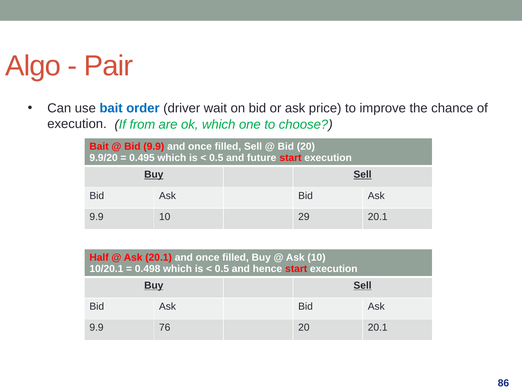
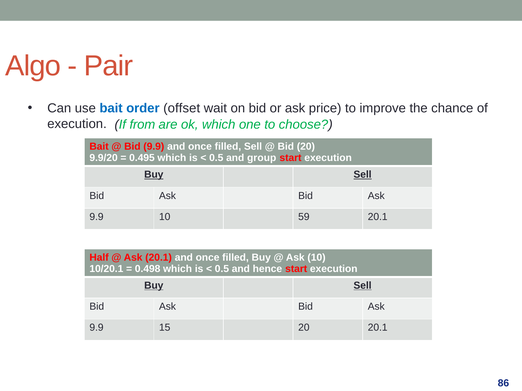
driver: driver -> offset (182, 108)
future: future -> group (262, 158)
29: 29 -> 59 (304, 217)
76: 76 -> 15 (165, 328)
